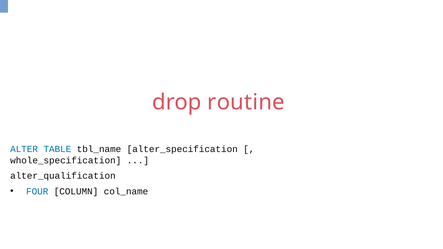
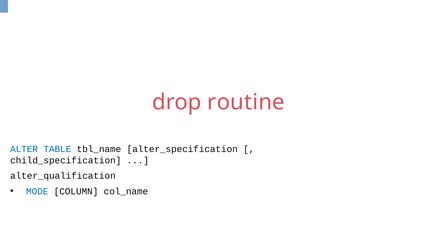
whole_specification: whole_specification -> child_specification (66, 160)
FOUR: FOUR -> MODE (37, 191)
